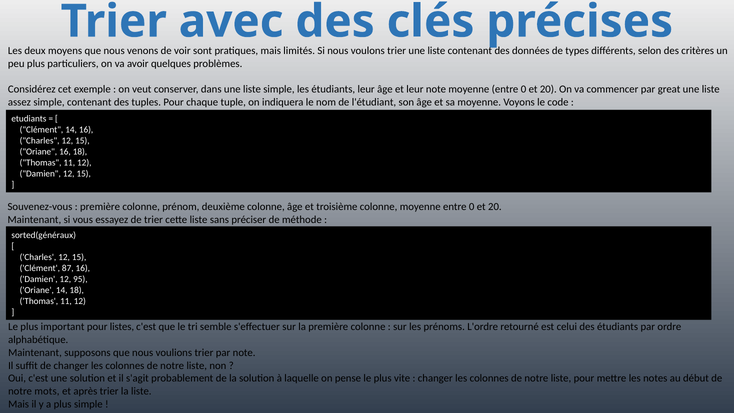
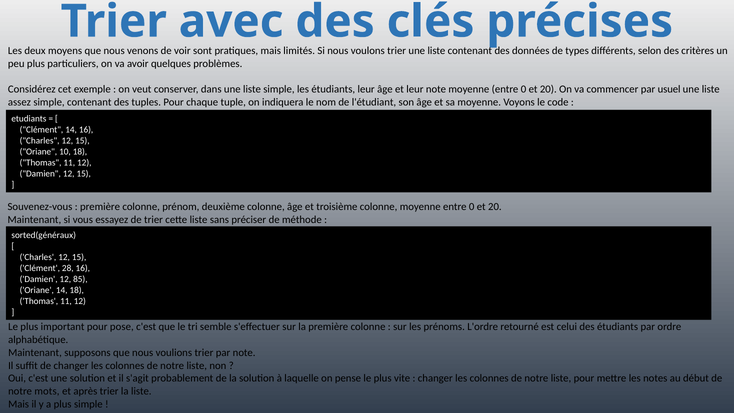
great: great -> usuel (669, 89)
Oriane 16: 16 -> 10 (65, 152)
87: 87 -> 28 (68, 268)
95: 95 -> 85 (80, 279)
listes: listes -> pose (122, 327)
